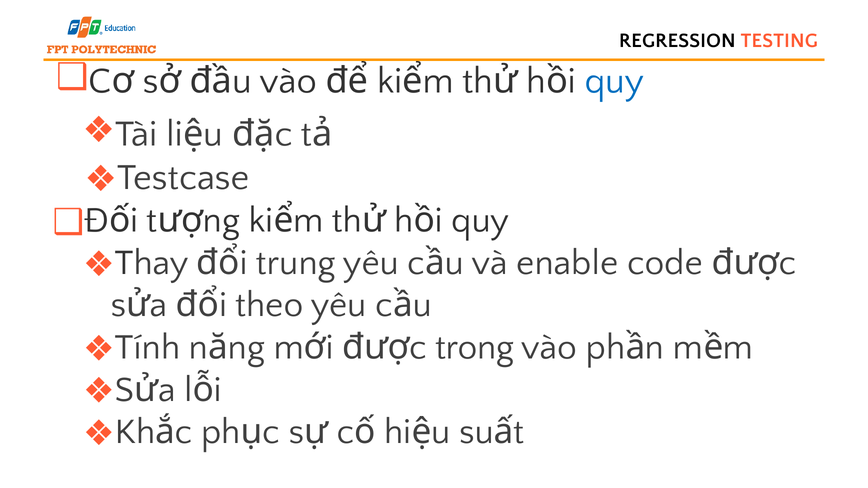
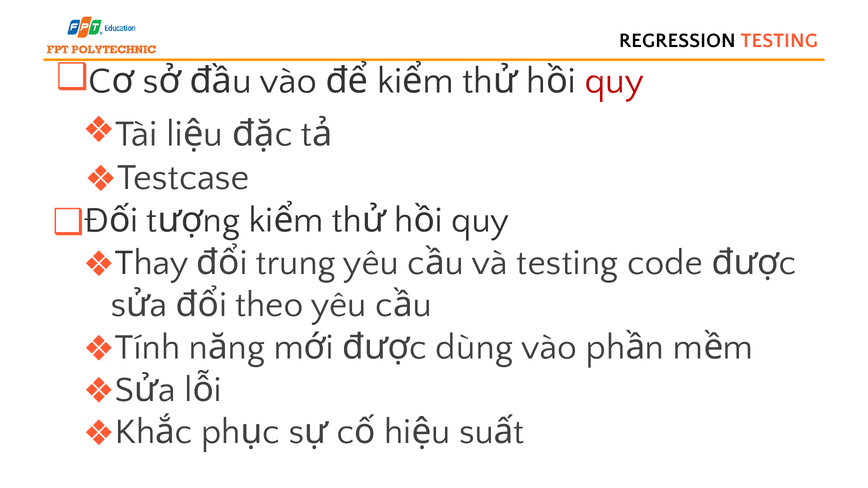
quy colour: blue -> red (614, 81)
và enable: enable -> testing (567, 263)
trong: trong -> dùng (474, 347)
